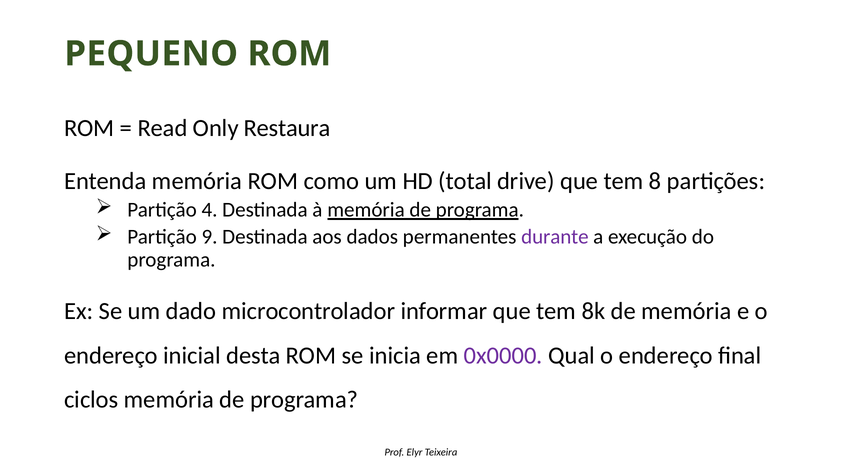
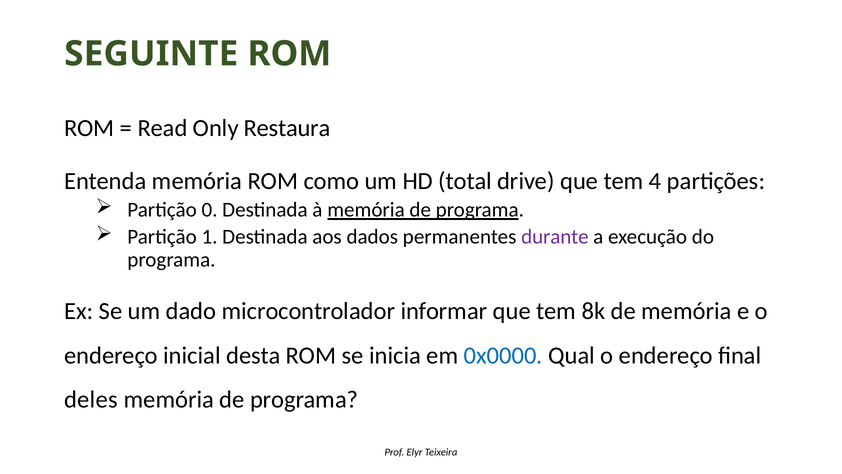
PEQUENO: PEQUENO -> SEGUINTE (151, 54)
8: 8 -> 4 (655, 181)
4: 4 -> 0 (210, 210)
9: 9 -> 1 (210, 237)
0x0000 colour: purple -> blue (503, 355)
ciclos: ciclos -> deles (91, 399)
